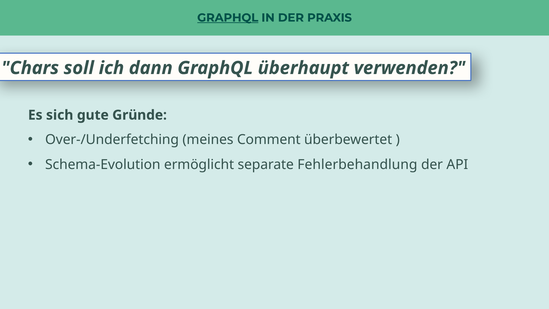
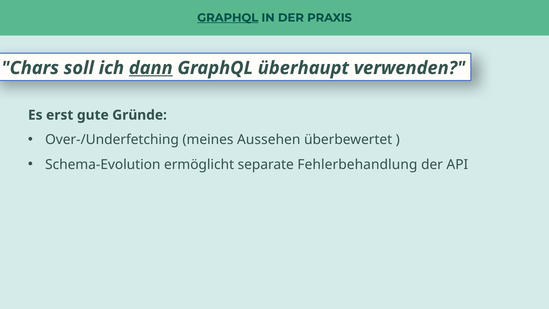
dann underline: none -> present (151, 68)
sich: sich -> erst (60, 115)
Comment: Comment -> Aussehen (269, 140)
